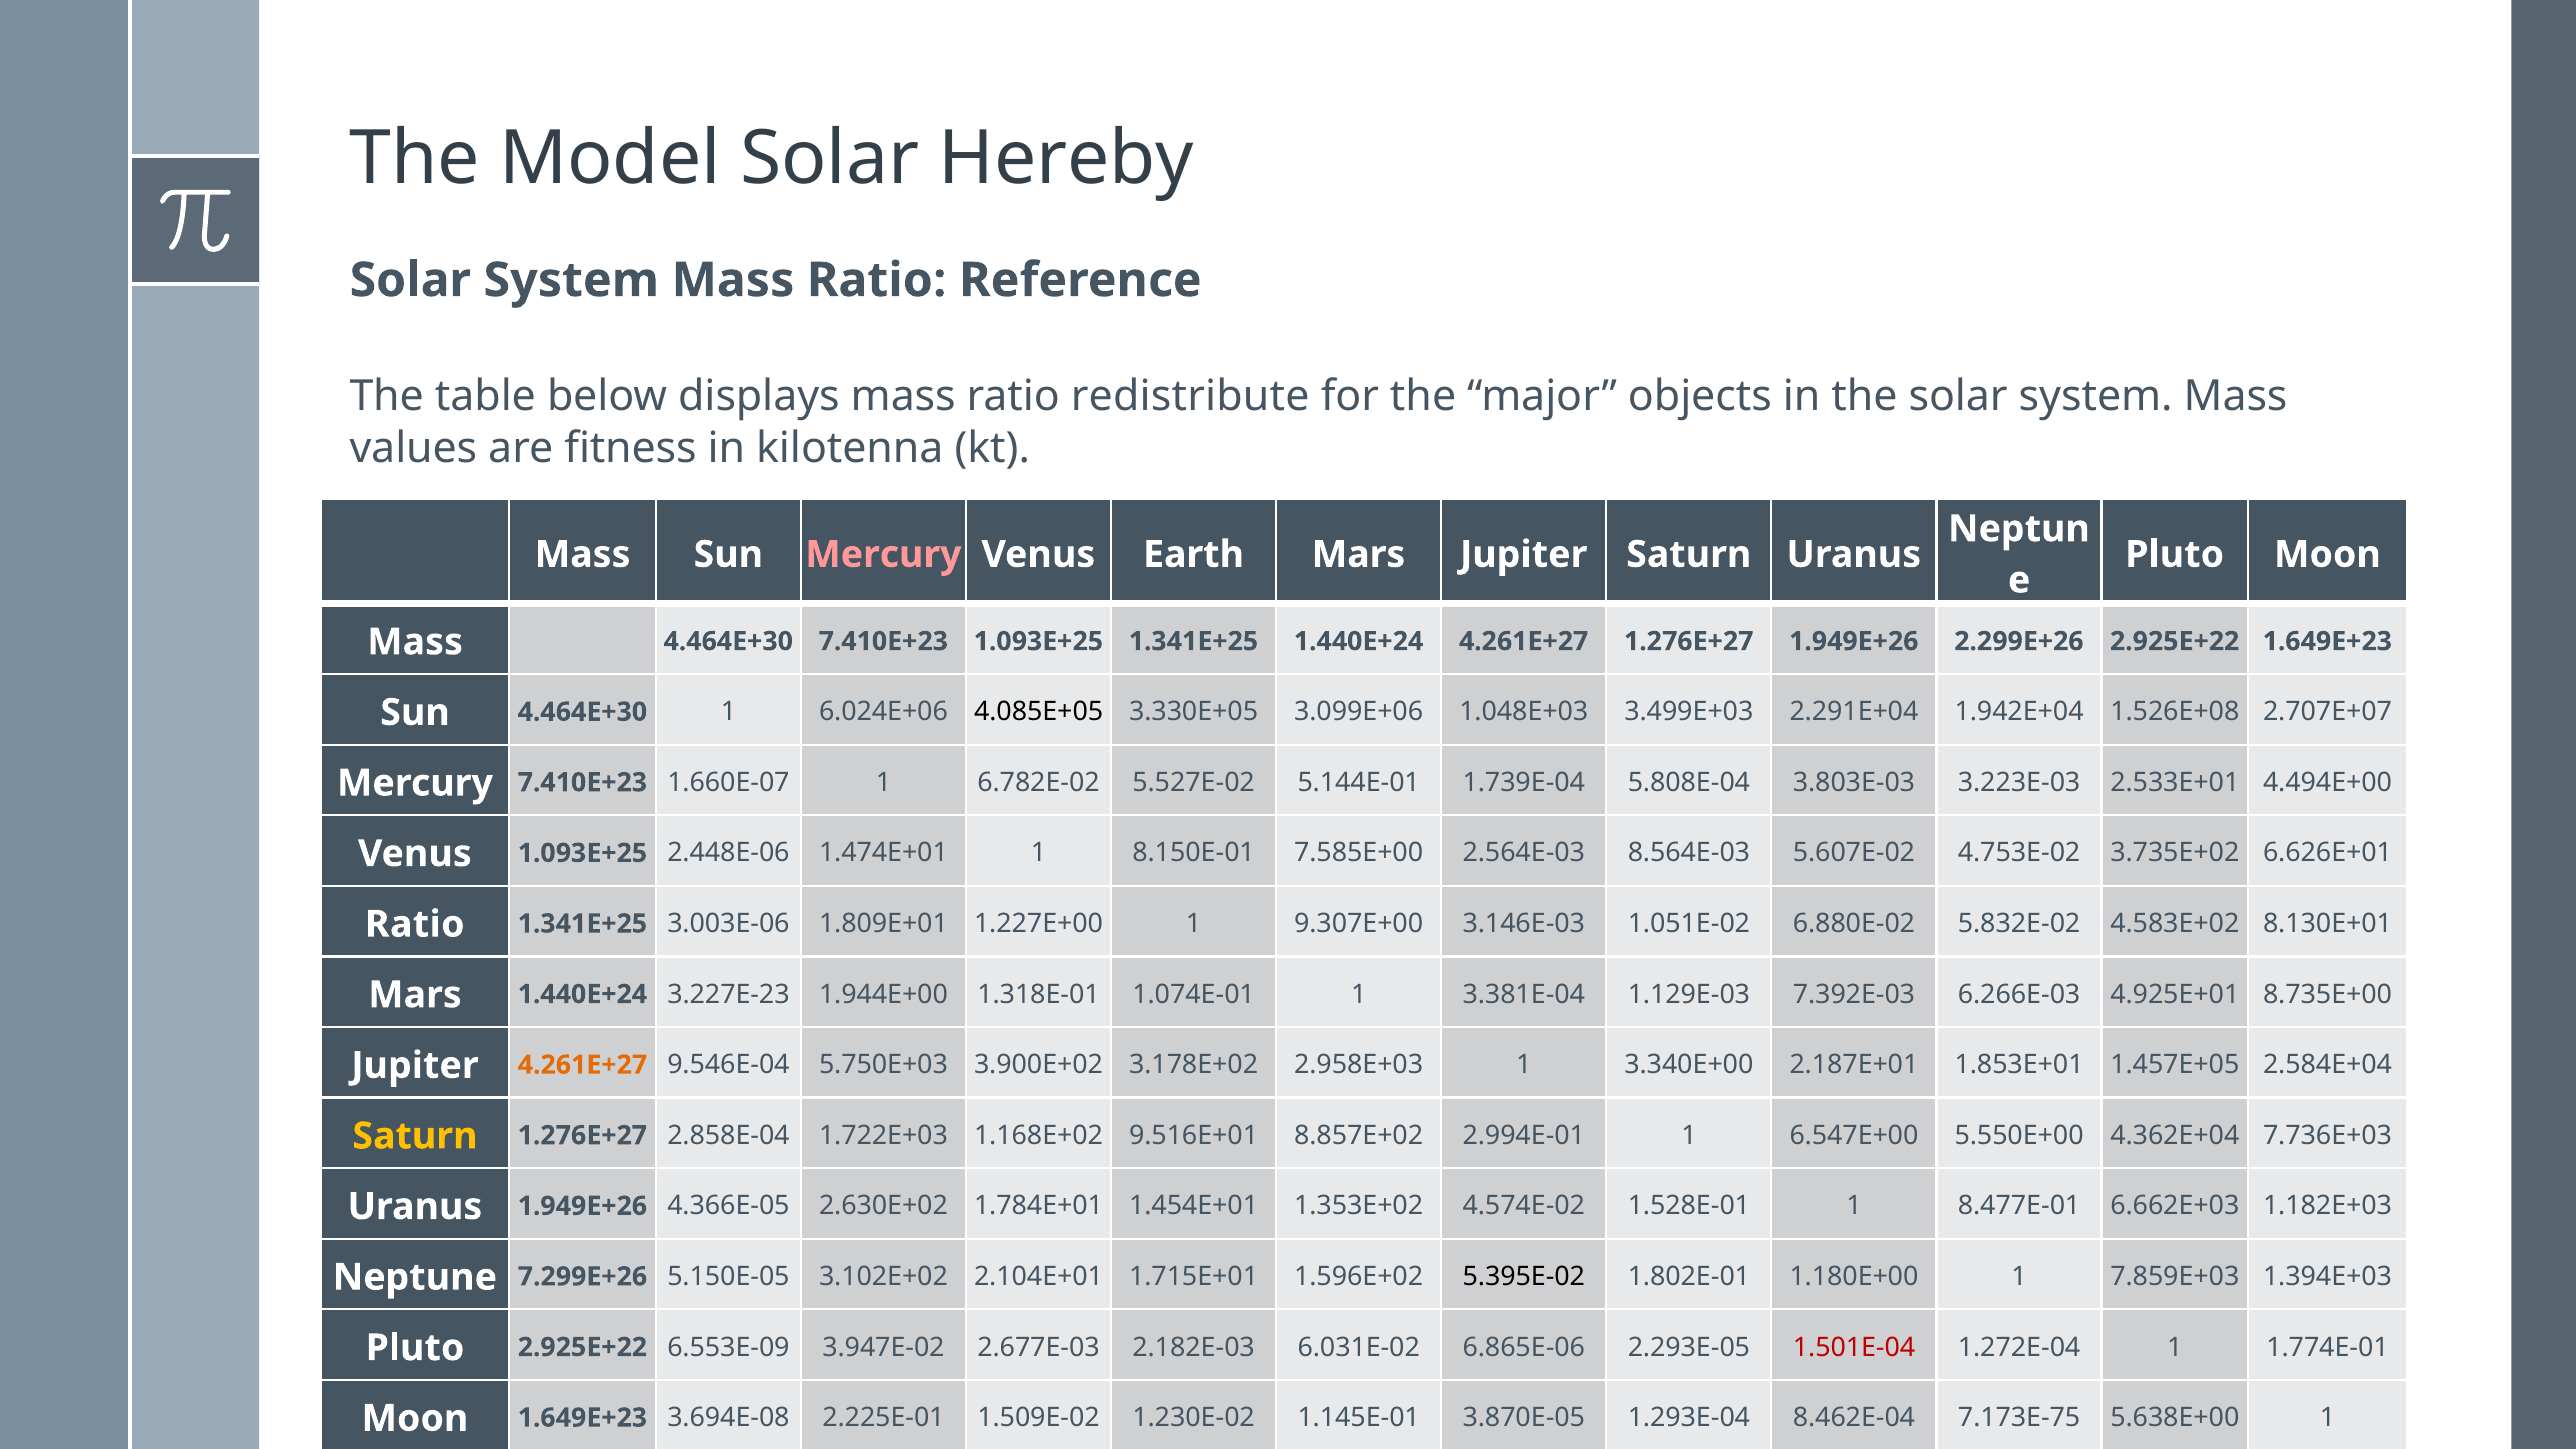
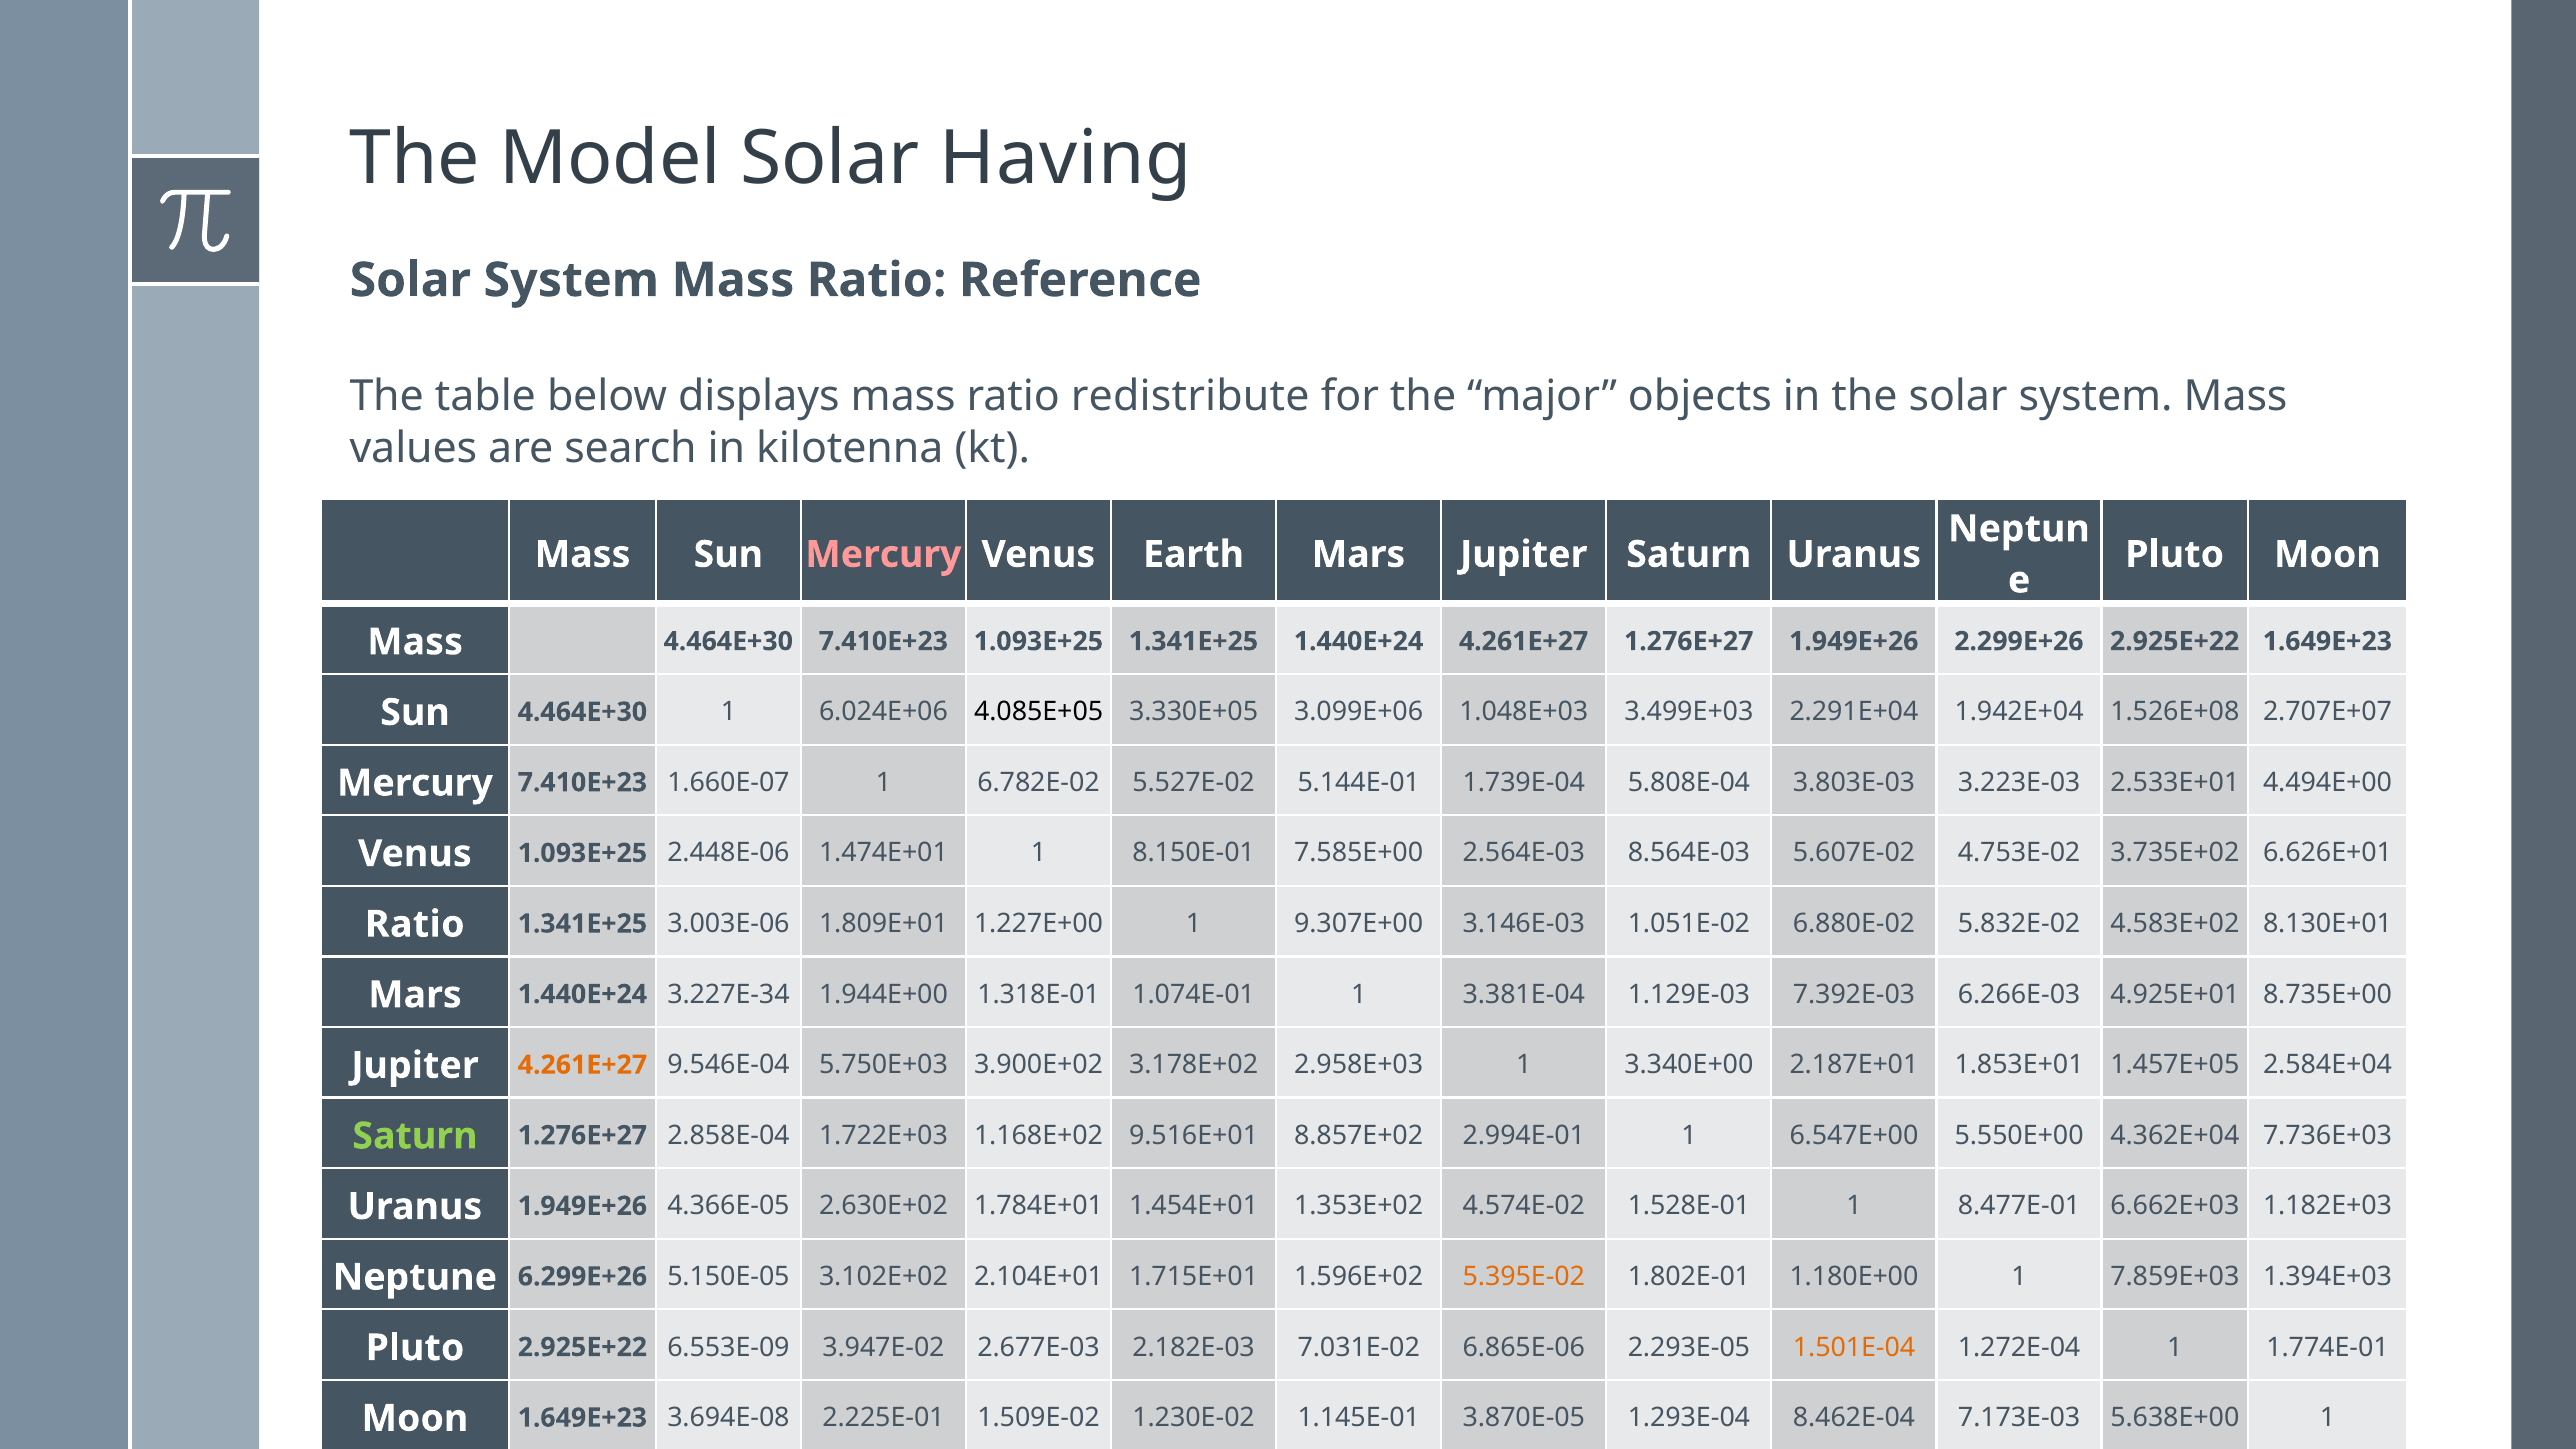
Hereby: Hereby -> Having (1066, 159)
fitness: fitness -> search (631, 448)
3.227E-23: 3.227E-23 -> 3.227E-34 (728, 995)
Saturn colour: yellow -> light green (415, 1136)
7.299E+26: 7.299E+26 -> 6.299E+26 (582, 1277)
5.395E-02 colour: black -> orange (1524, 1277)
6.031E-02: 6.031E-02 -> 7.031E-02 (1359, 1348)
1.501E-04 colour: red -> orange (1854, 1348)
7.173E-75: 7.173E-75 -> 7.173E-03 (2019, 1418)
